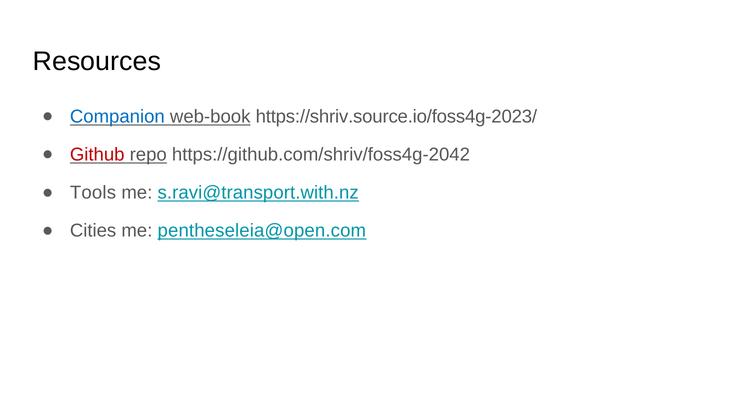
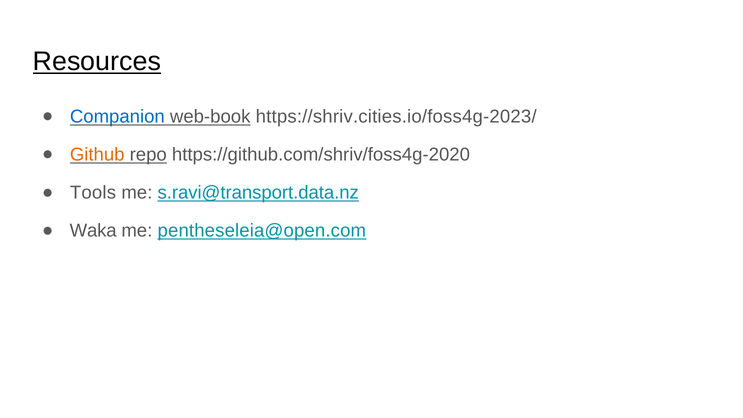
Resources underline: none -> present (97, 62)
https://shriv.source.io/foss4g-2023/: https://shriv.source.io/foss4g-2023/ -> https://shriv.cities.io/foss4g-2023/ (396, 117)
Github colour: red -> orange (97, 155)
https://github.com/shriv/foss4g-2042: https://github.com/shriv/foss4g-2042 -> https://github.com/shriv/foss4g-2020 (321, 155)
s.ravi@transport.with.nz: s.ravi@transport.with.nz -> s.ravi@transport.data.nz (258, 193)
Cities: Cities -> Waka (93, 231)
